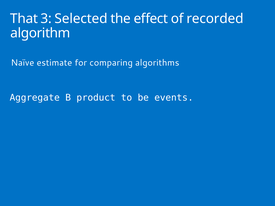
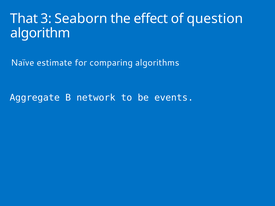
Selected: Selected -> Seaborn (81, 19)
recorded: recorded -> question (215, 19)
product: product -> network (96, 98)
